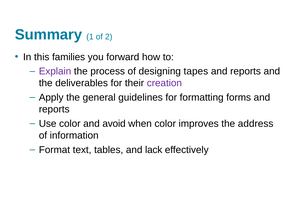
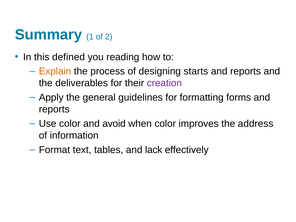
families: families -> defined (69, 57)
forward: forward -> reading (123, 57)
Explain colour: purple -> orange (55, 71)
tapes: tapes -> starts (196, 71)
